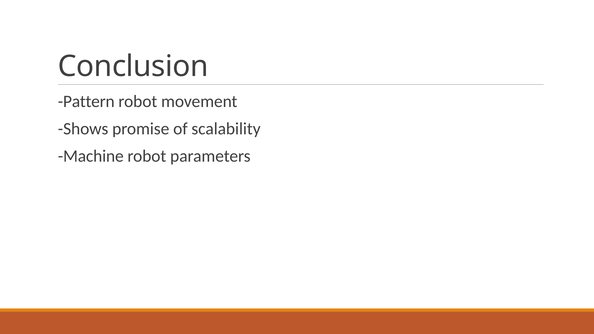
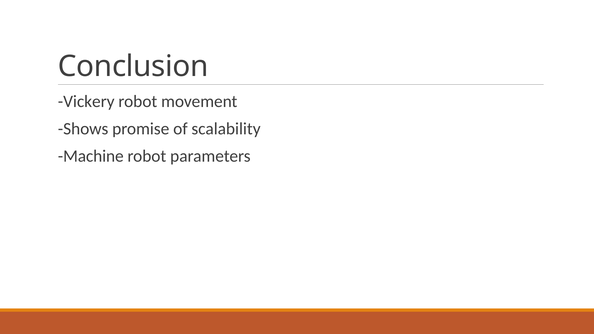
Pattern: Pattern -> Vickery (86, 101)
